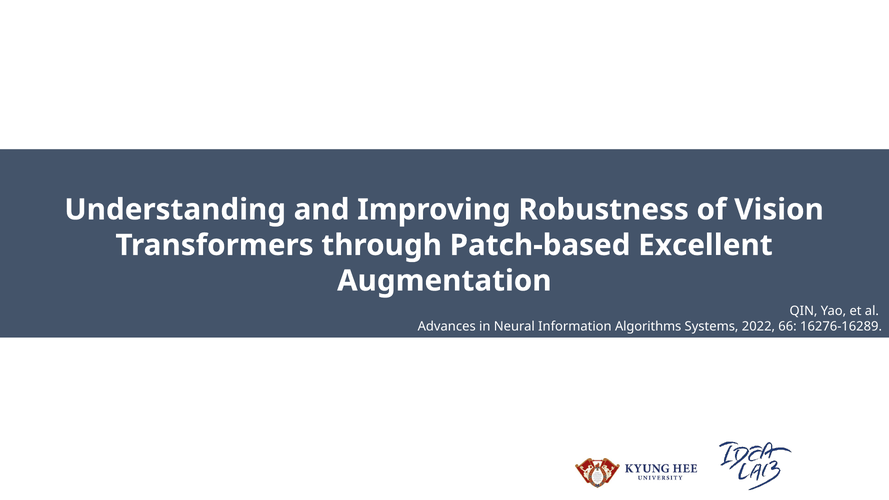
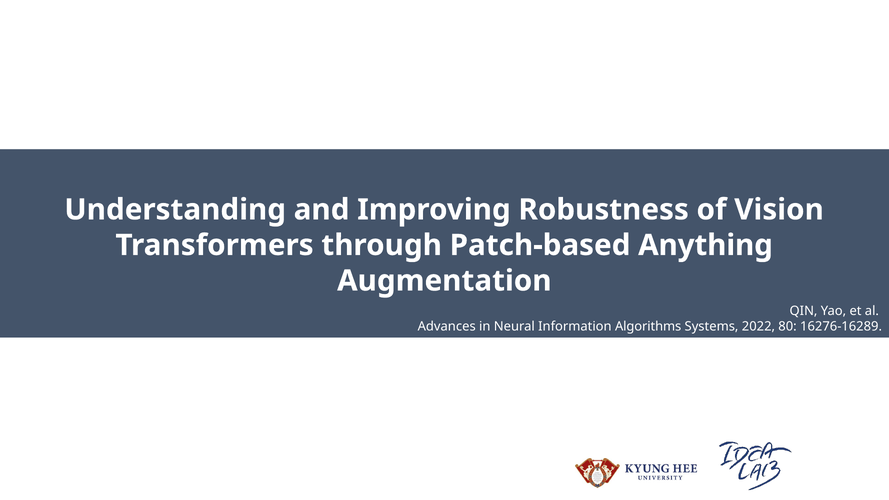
Excellent: Excellent -> Anything (706, 245)
66: 66 -> 80 (788, 327)
